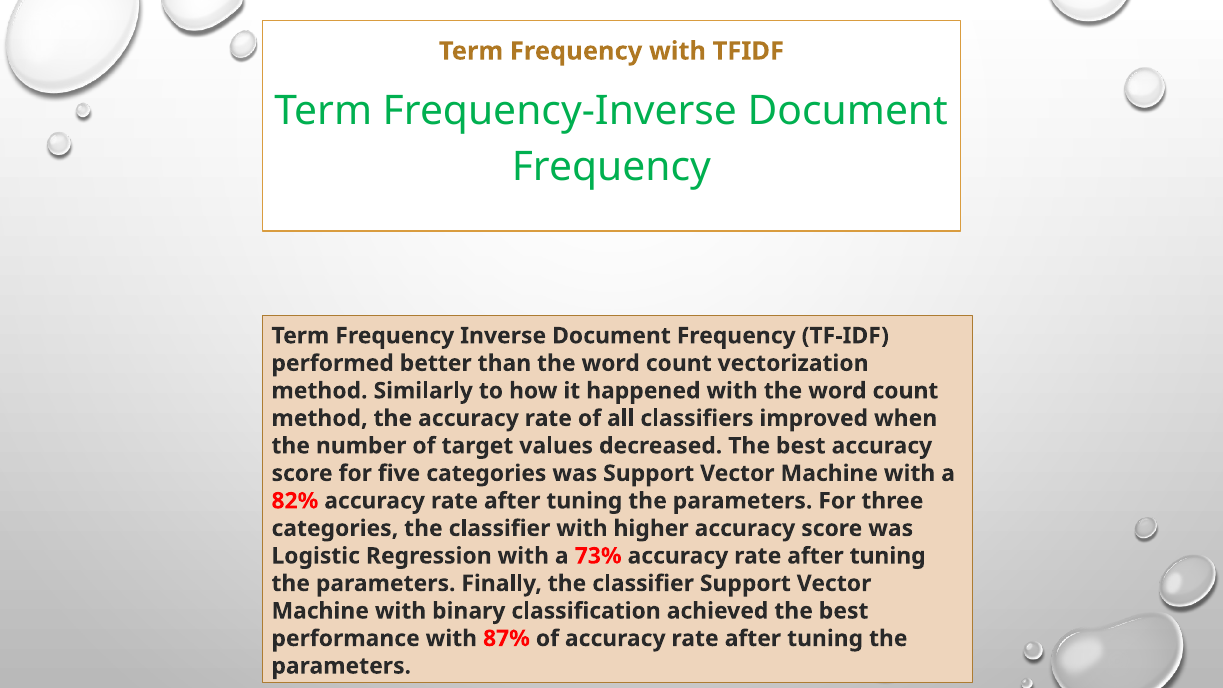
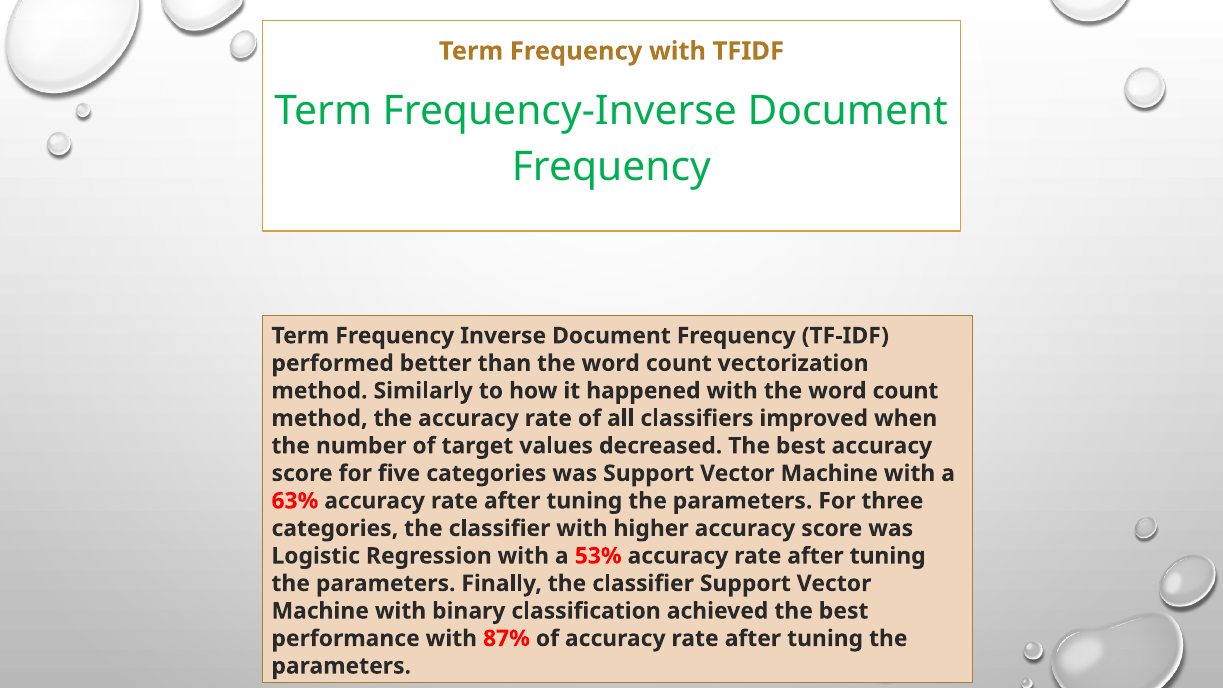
82%: 82% -> 63% (295, 501)
73%: 73% -> 53% (598, 556)
